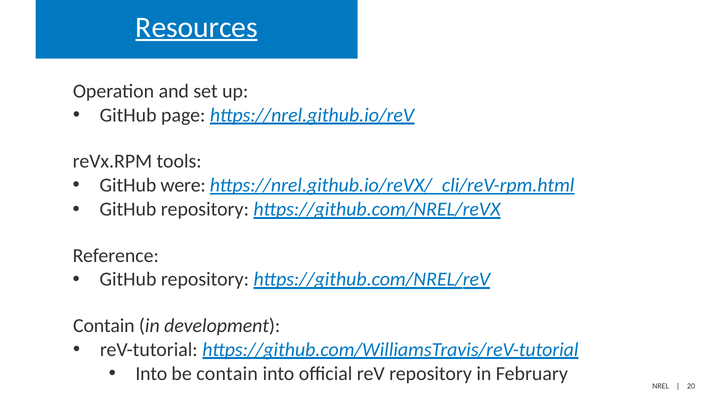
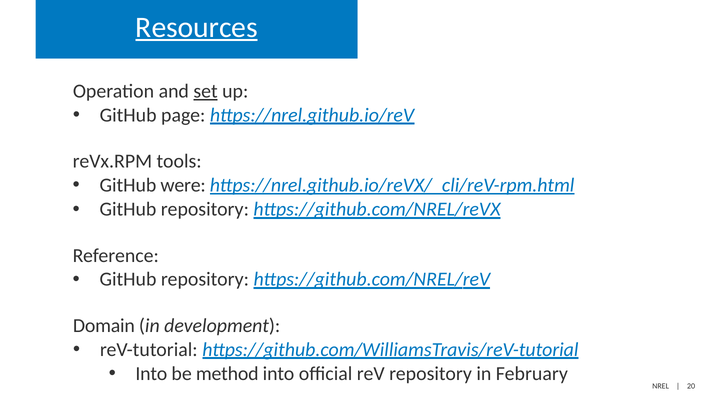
set underline: none -> present (206, 91)
Contain: Contain -> Domain (104, 326)
be contain: contain -> method (227, 374)
